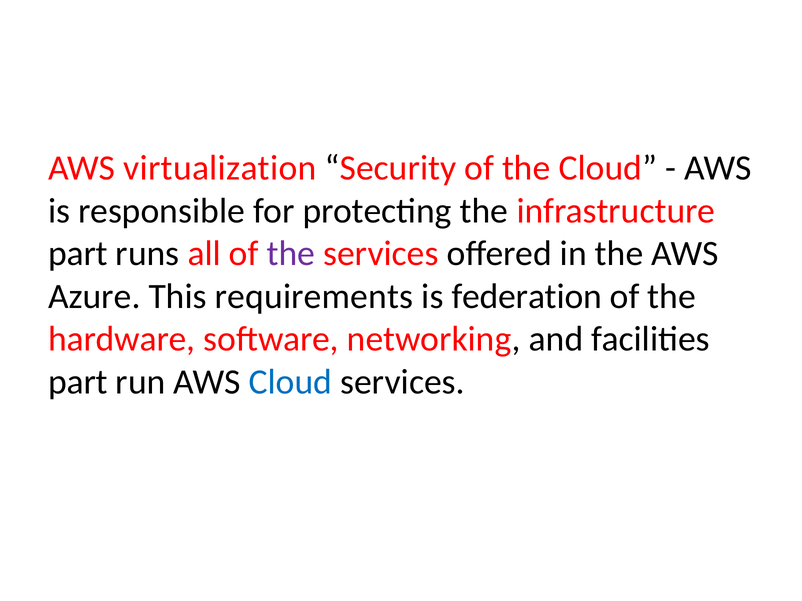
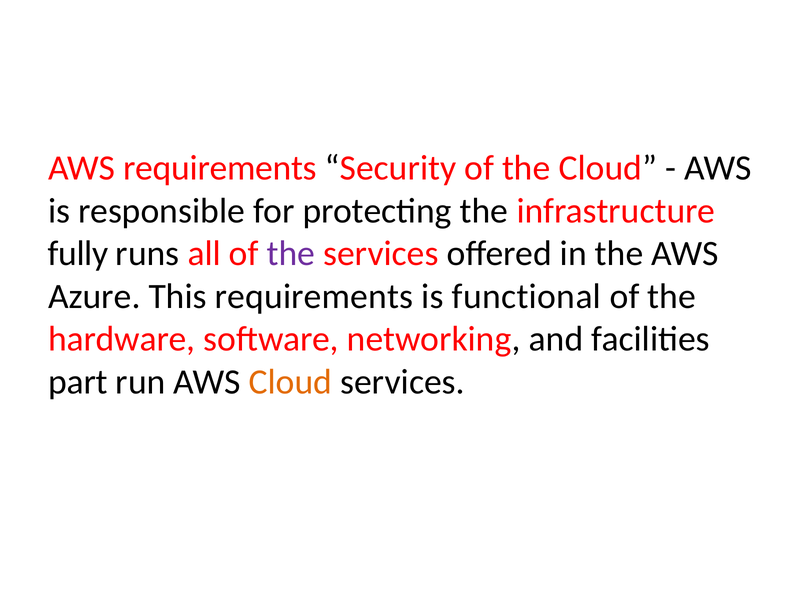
AWS virtualization: virtualization -> requirements (220, 168)
part: part -> fully (78, 254)
federation: federation -> functional (526, 297)
Cloud colour: blue -> orange (290, 382)
